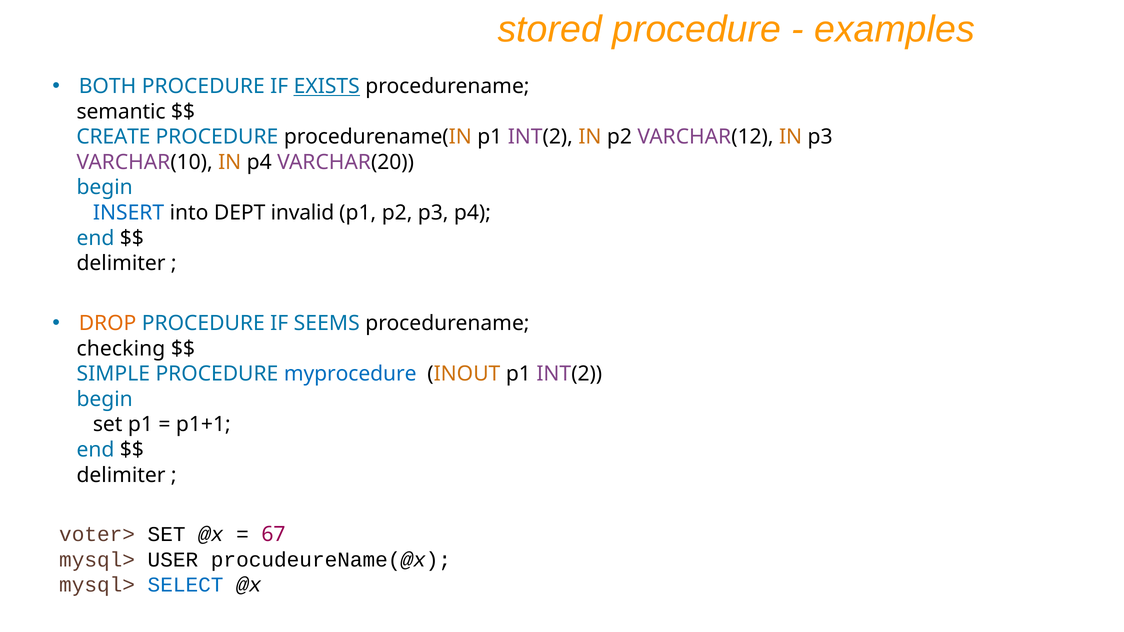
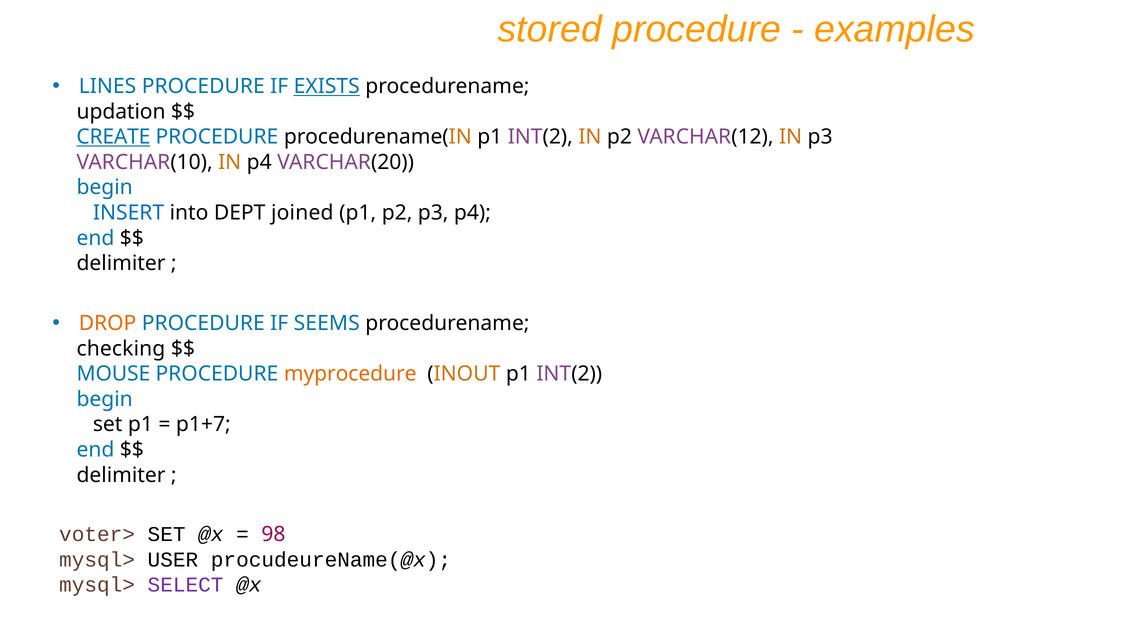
BOTH: BOTH -> LINES (108, 86)
semantic: semantic -> updation (121, 112)
CREATE underline: none -> present (113, 137)
invalid: invalid -> joined (302, 213)
SIMPLE: SIMPLE -> MOUSE (113, 374)
myprocedure colour: blue -> orange (350, 374)
p1+1: p1+1 -> p1+7 (203, 425)
67: 67 -> 98 (273, 535)
SELECT colour: blue -> purple (186, 585)
